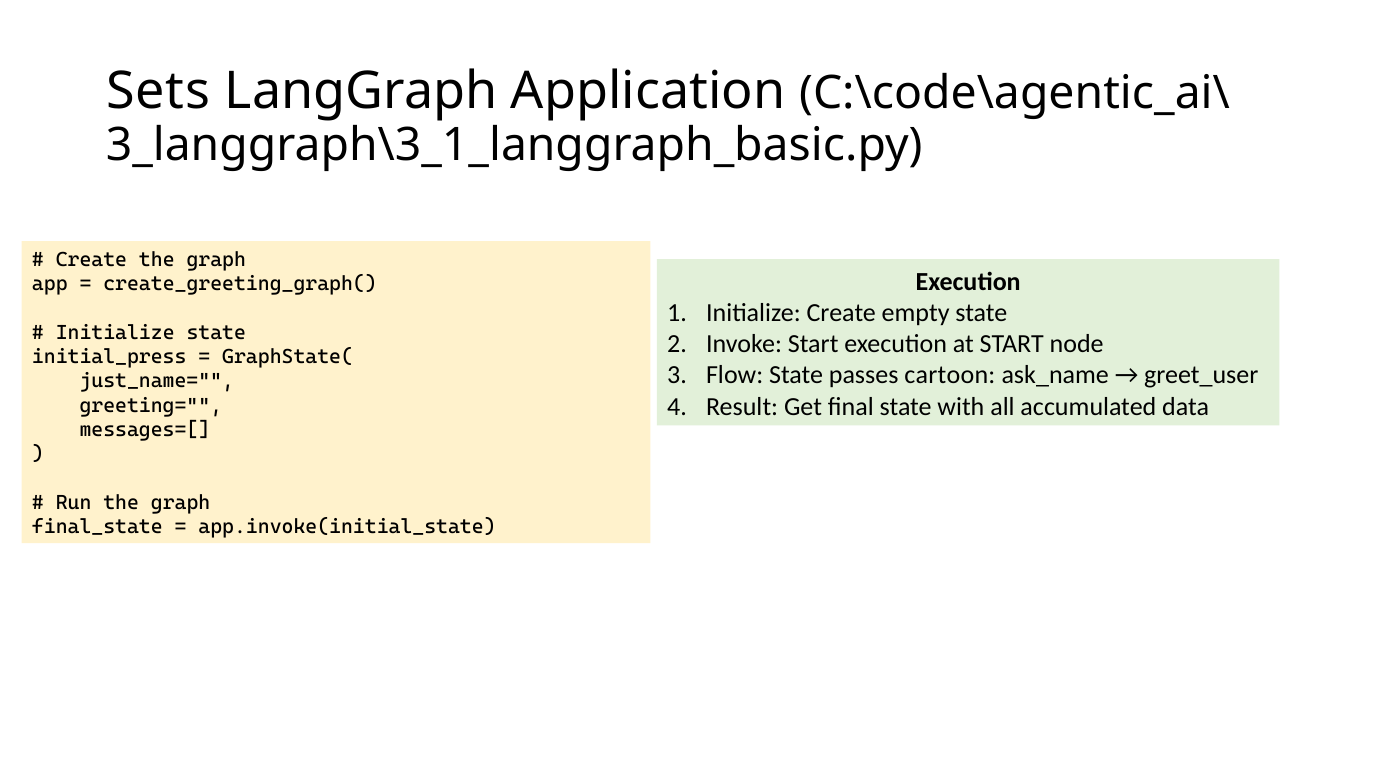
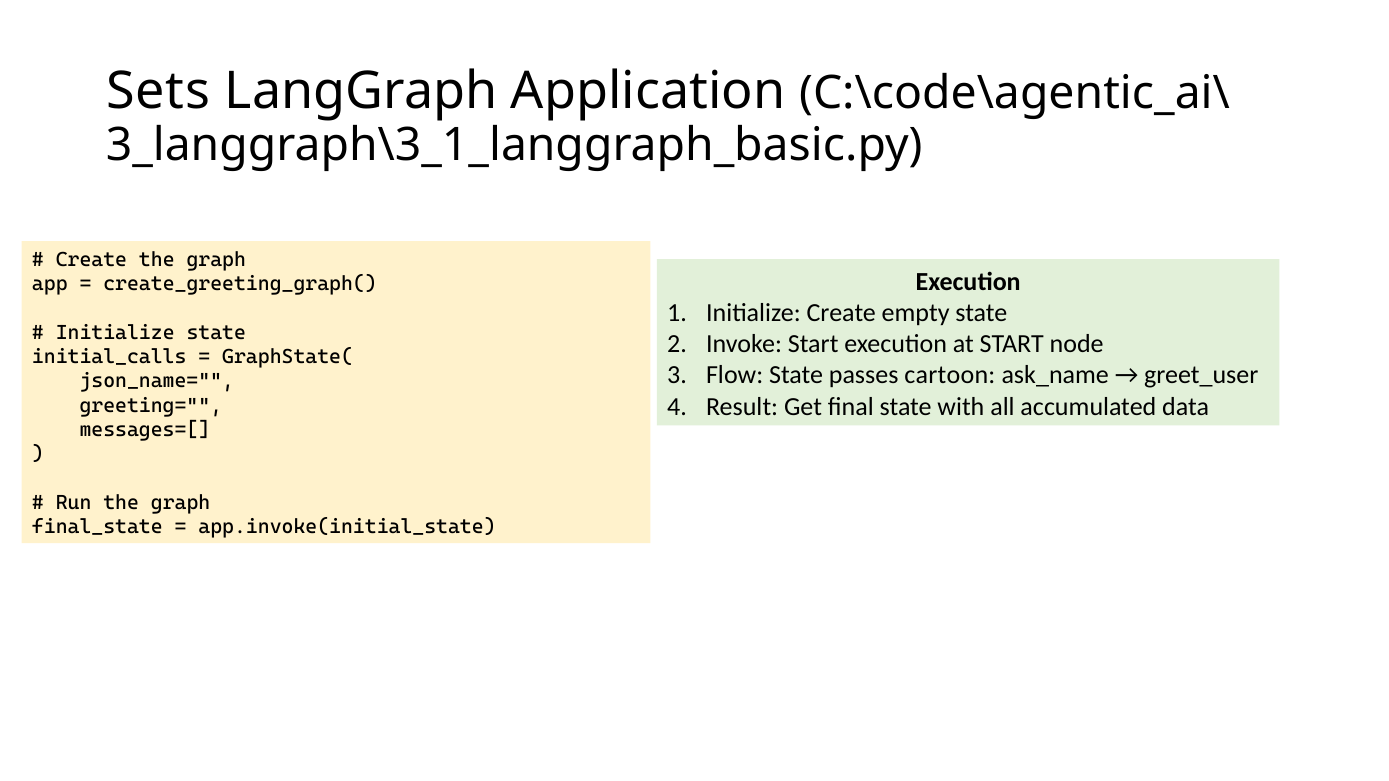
initial_press: initial_press -> initial_calls (109, 357)
just_name=: just_name= -> json_name= (157, 381)
